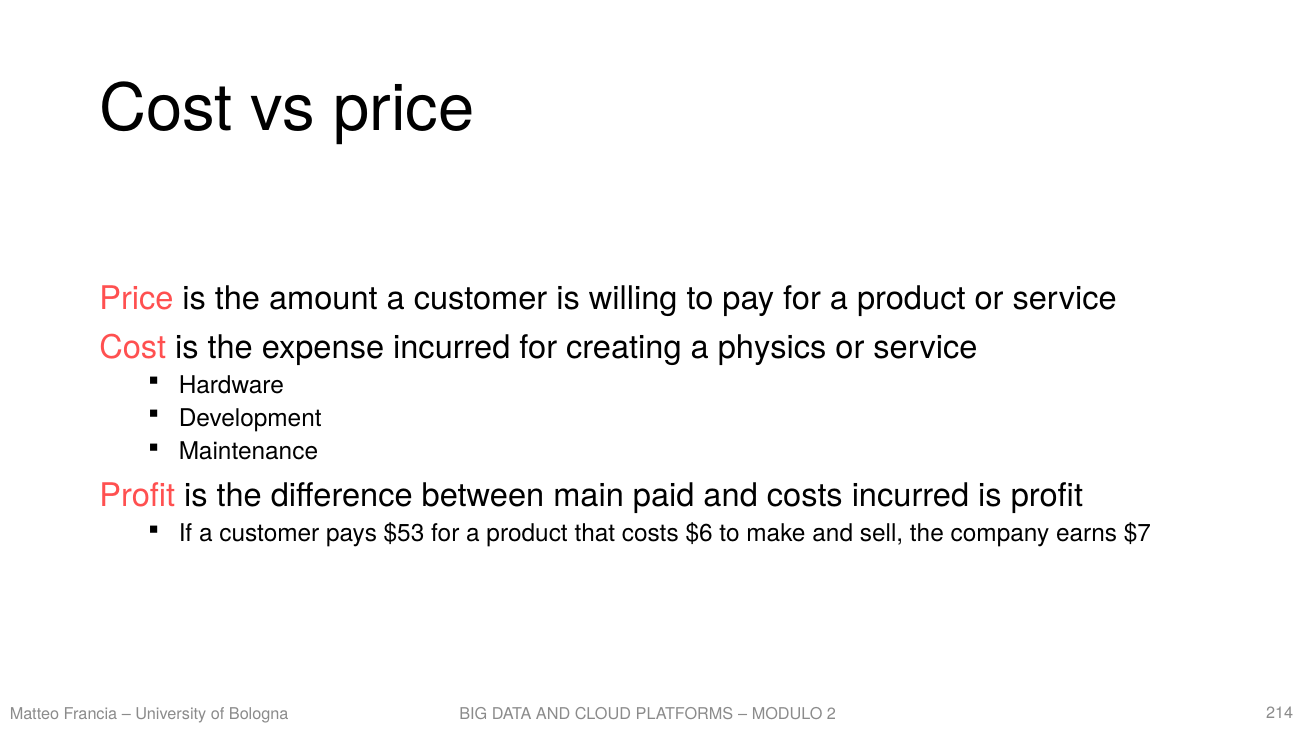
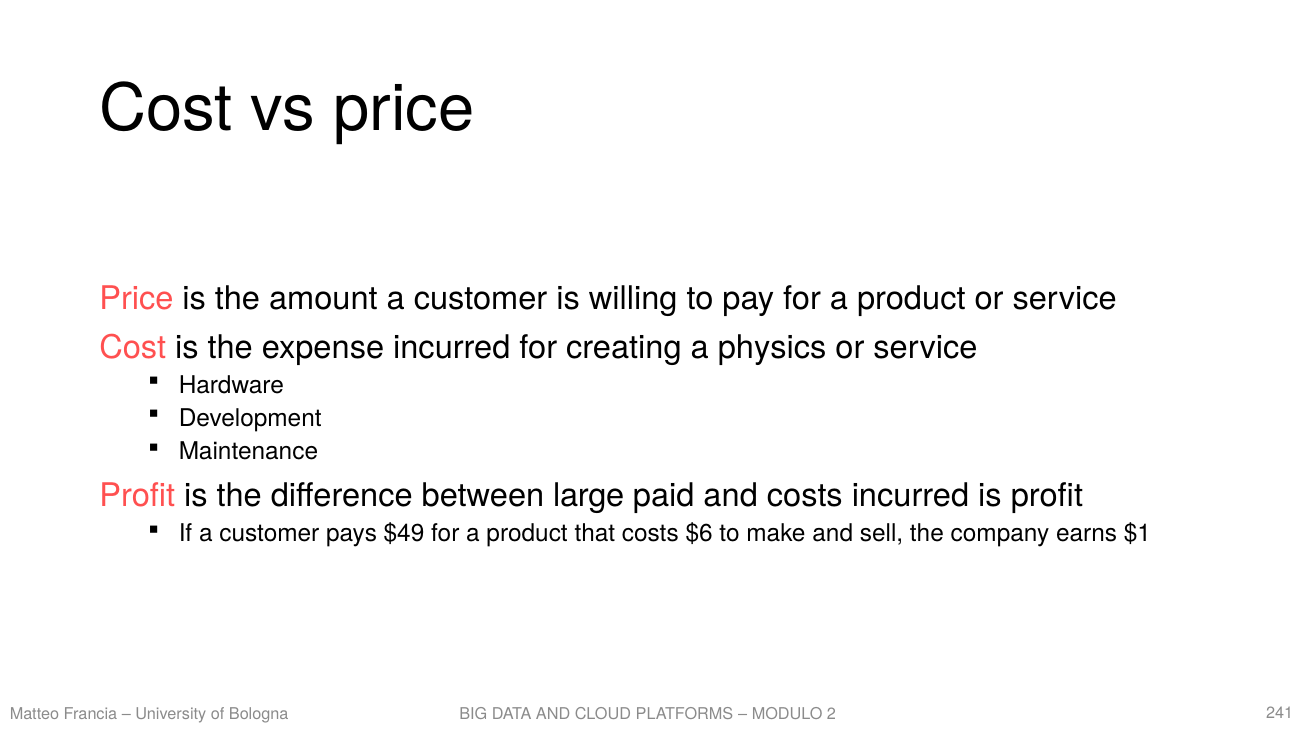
main: main -> large (589, 496)
$53: $53 -> $49 (404, 534)
$7: $7 -> $1 (1137, 534)
214: 214 -> 241 (1280, 713)
